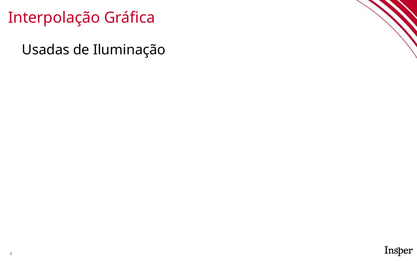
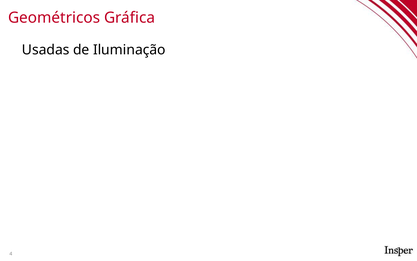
Interpolação: Interpolação -> Geométricos (54, 18)
